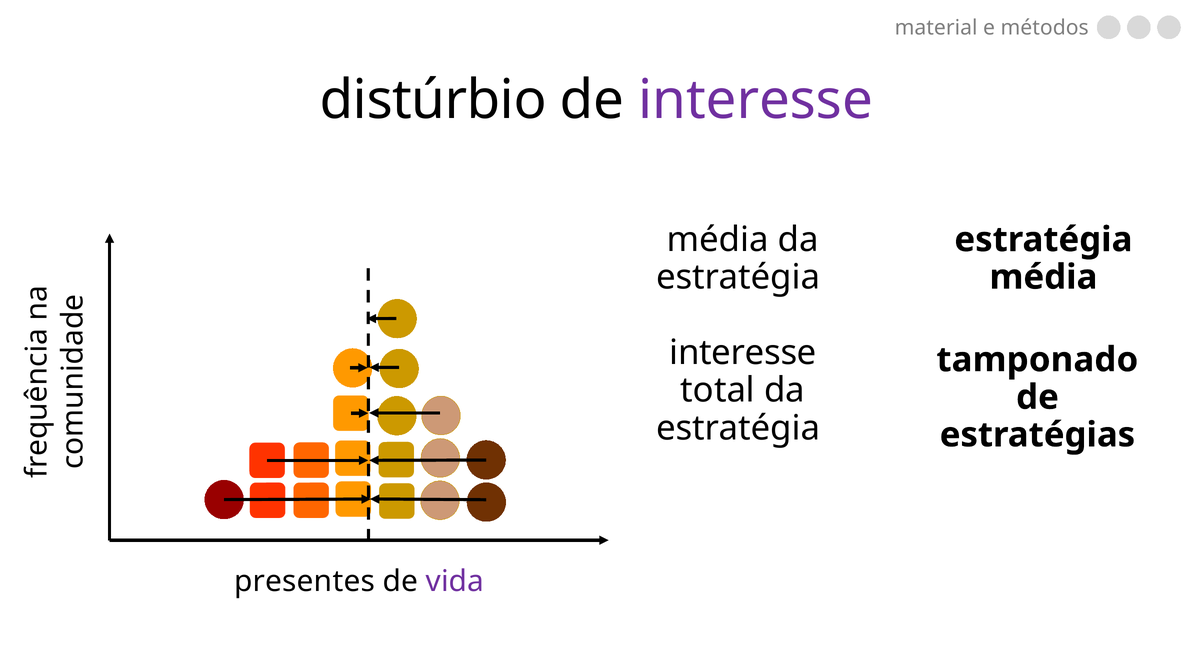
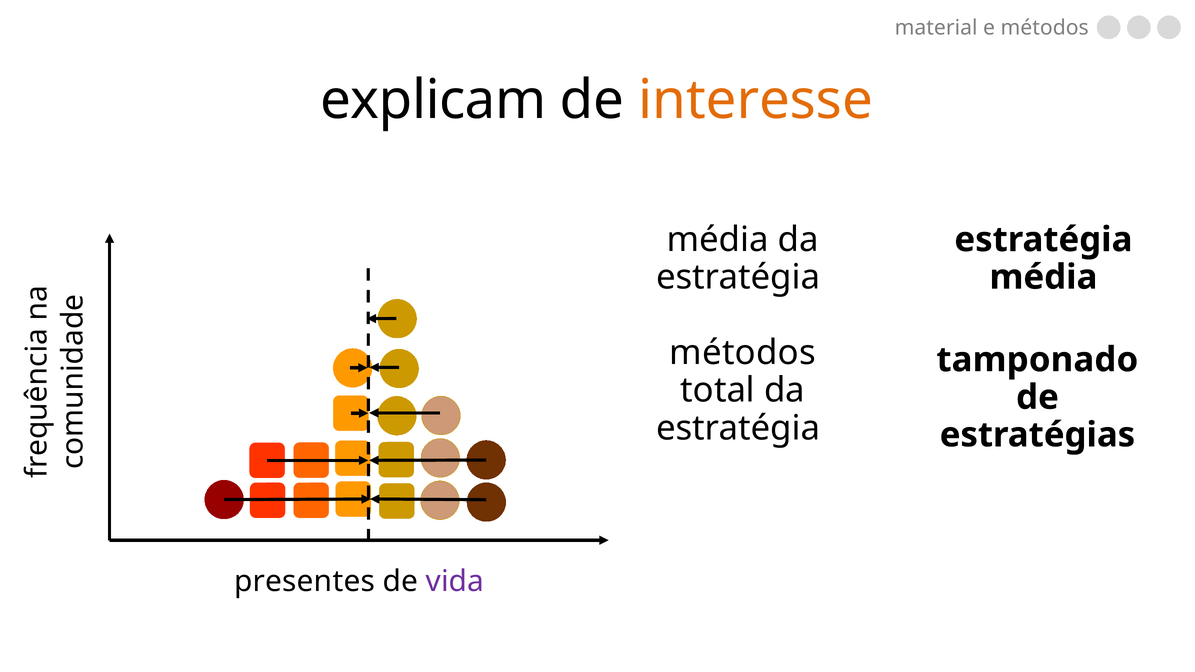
distúrbio: distúrbio -> explicam (433, 100)
interesse colour: purple -> orange (756, 100)
interesse: interesse -> métodos (743, 353)
